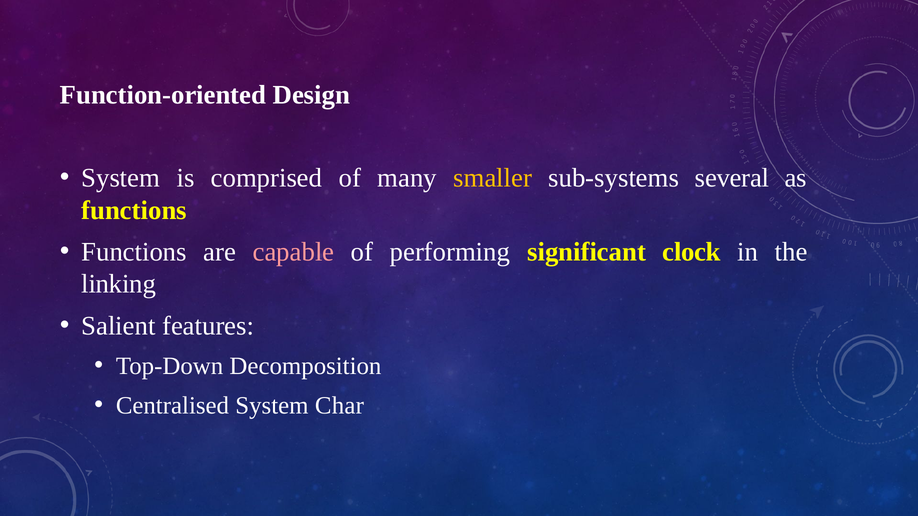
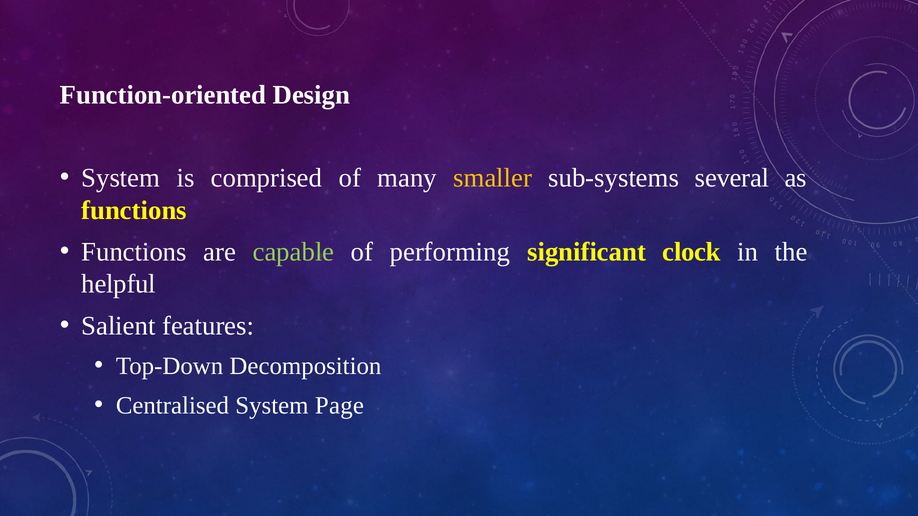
capable colour: pink -> light green (294, 252)
linking: linking -> helpful (119, 284)
Char: Char -> Page (339, 406)
